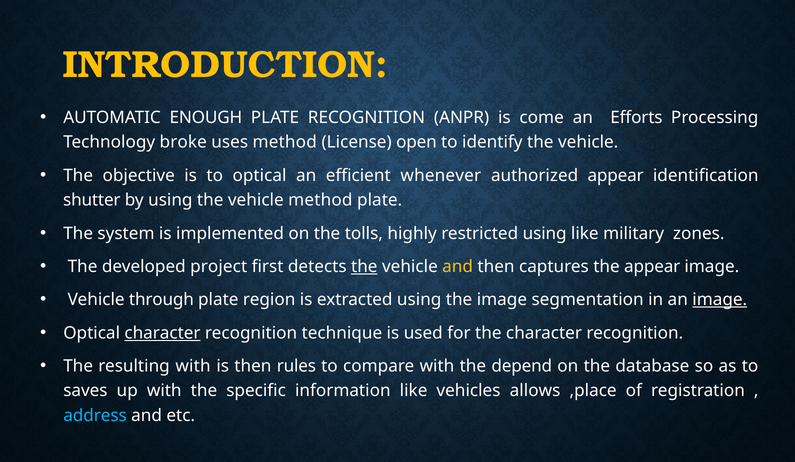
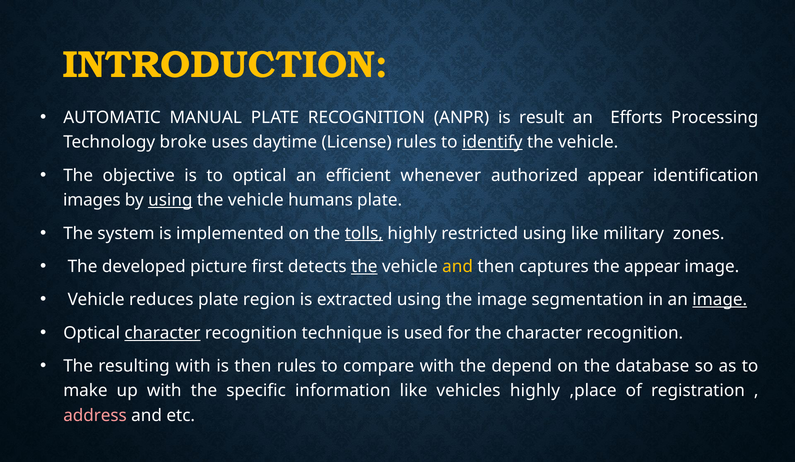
ENOUGH: ENOUGH -> MANUAL (206, 118)
come: come -> result (542, 118)
uses method: method -> daytime (285, 142)
License open: open -> rules (416, 142)
identify underline: none -> present (492, 142)
shutter: shutter -> images (92, 200)
using underline: none -> present (170, 200)
vehicle method: method -> humans (321, 200)
tolls underline: none -> present (364, 233)
project: project -> picture (219, 267)
through: through -> reduces (161, 300)
saves: saves -> make (85, 391)
vehicles allows: allows -> highly (535, 391)
address colour: light blue -> pink (95, 416)
